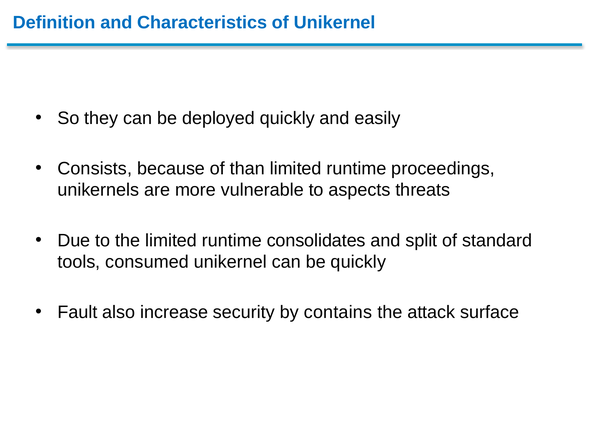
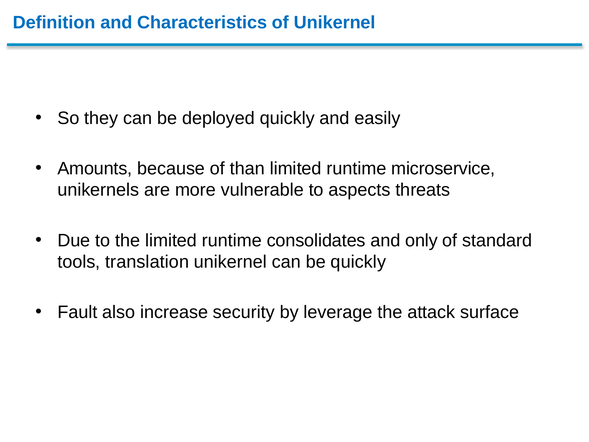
Consists: Consists -> Amounts (95, 168)
proceedings: proceedings -> microservice (443, 168)
split: split -> only (421, 240)
consumed: consumed -> translation (147, 262)
contains: contains -> leverage (338, 312)
